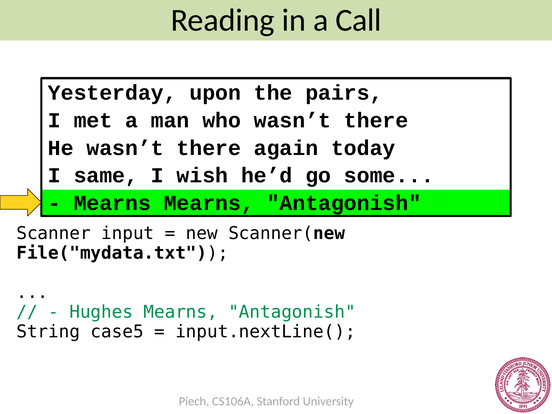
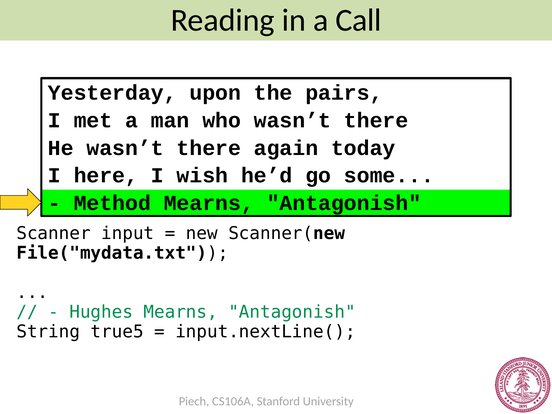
same: same -> here (106, 176)
Mearns: Mearns -> Method (112, 203)
case5: case5 -> true5 (117, 332)
